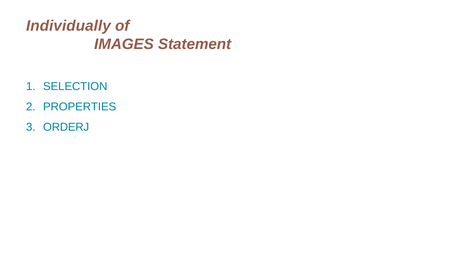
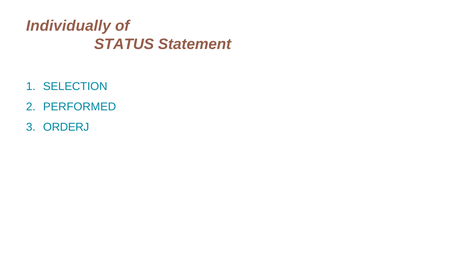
IMAGES: IMAGES -> STATUS (124, 44)
PROPERTIES: PROPERTIES -> PERFORMED (80, 107)
